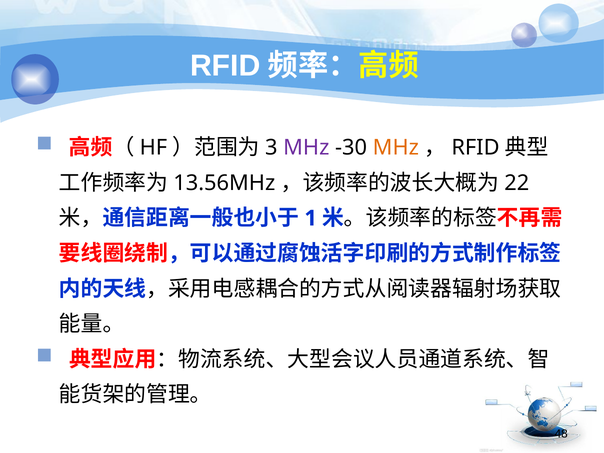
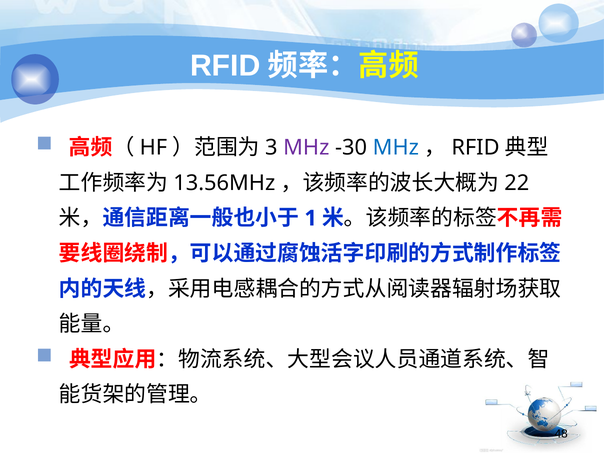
MHz colour: orange -> blue (396, 148)
